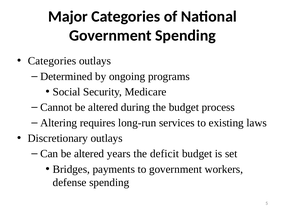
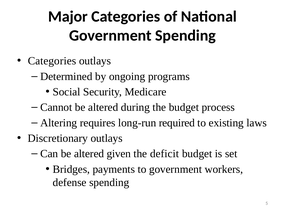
services: services -> required (177, 123)
years: years -> given (119, 154)
